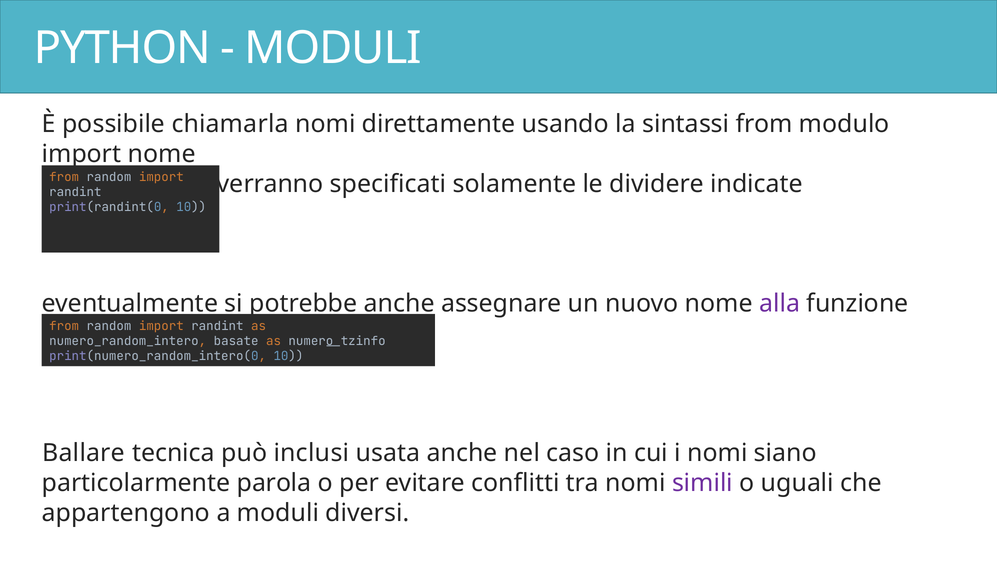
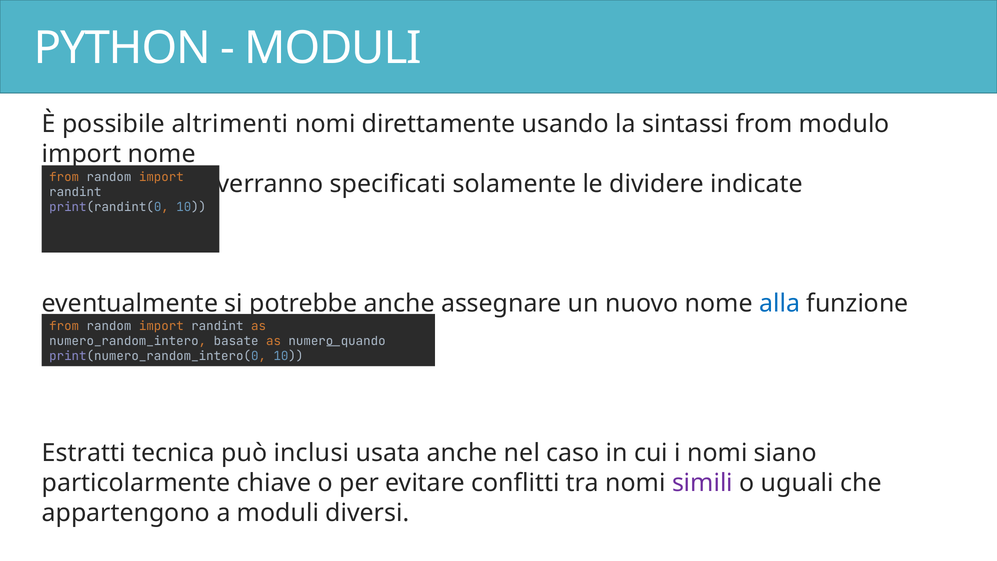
chiamarla: chiamarla -> altrimenti (230, 124)
alla colour: purple -> blue (780, 303)
numero_tzinfo: numero_tzinfo -> numero_quando (337, 341)
Ballare: Ballare -> Estratti (84, 453)
parola: parola -> chiave (274, 483)
